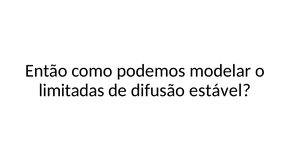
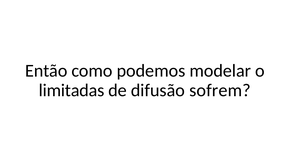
estável: estável -> sofrem (220, 90)
